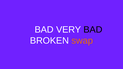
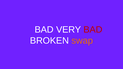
BAD colour: black -> red (93, 30)
